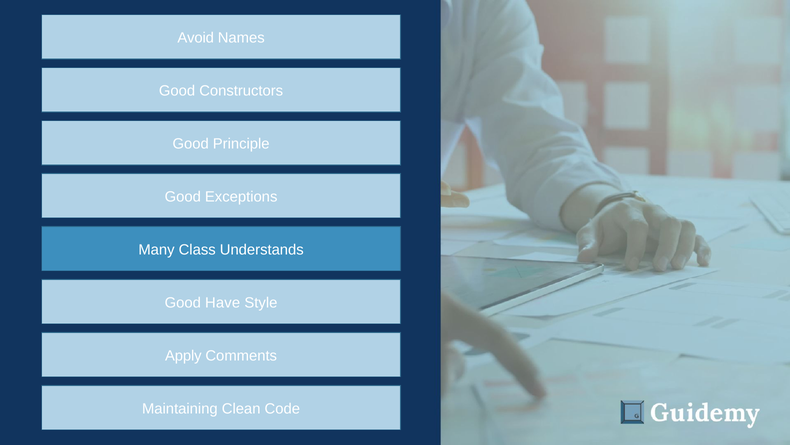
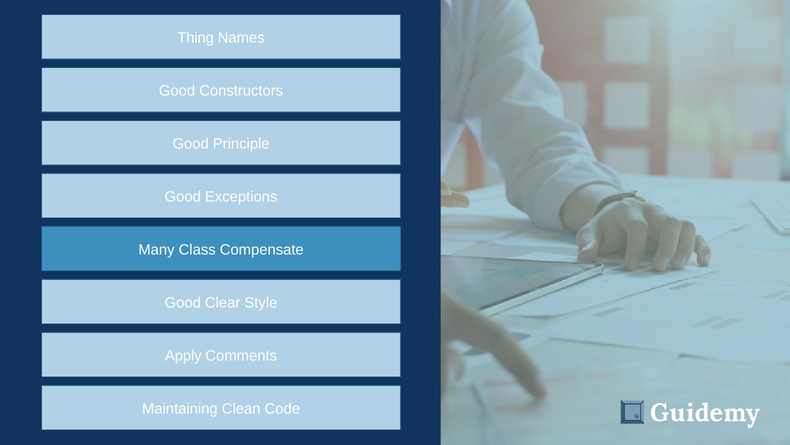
Avoid: Avoid -> Thing (196, 38)
Understands: Understands -> Compensate (262, 249)
Have: Have -> Clear (223, 302)
